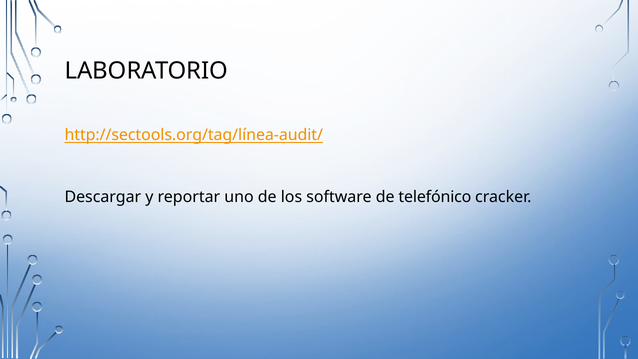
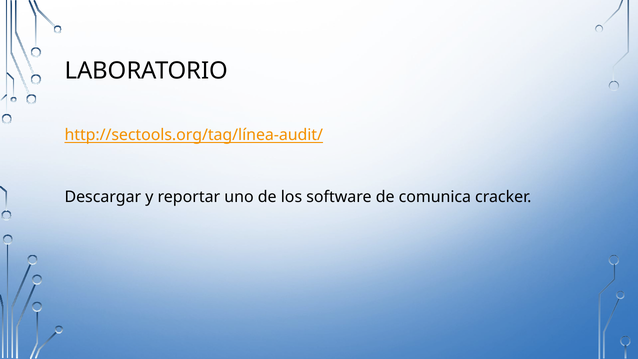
telefónico: telefónico -> comunica (435, 197)
